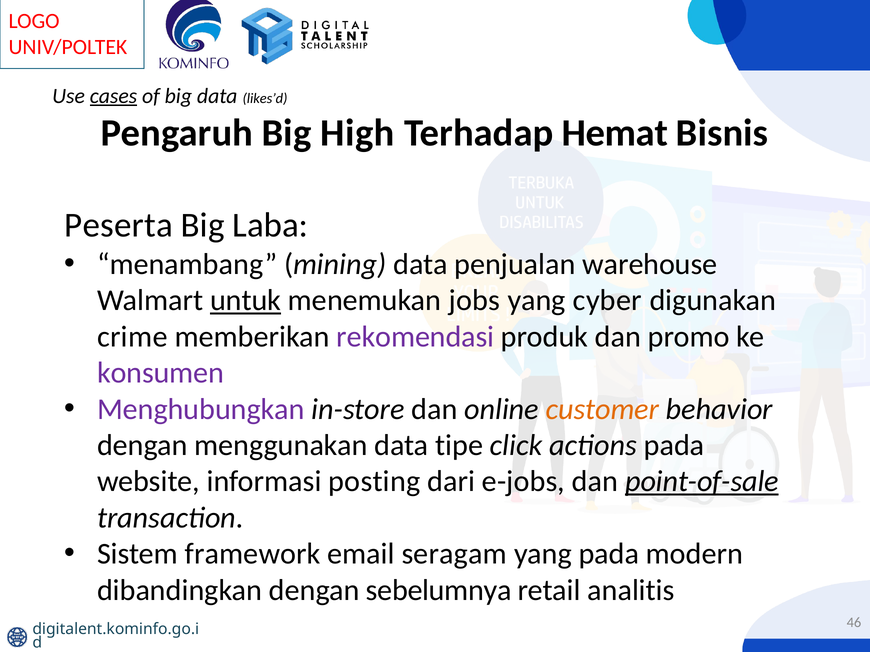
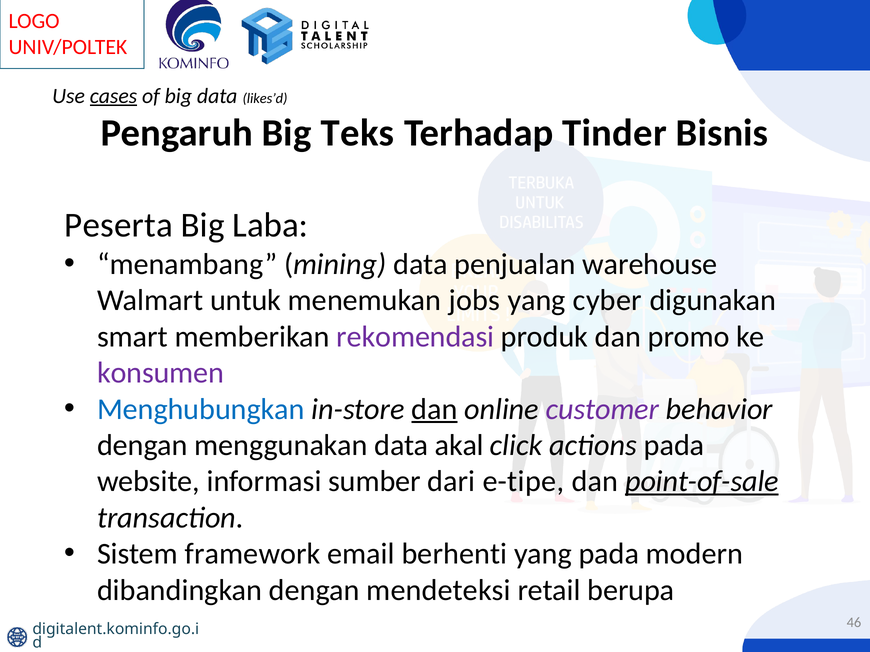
High: High -> Teks (358, 133)
Hemat: Hemat -> Tinder (615, 133)
untuk underline: present -> none (246, 301)
crime: crime -> smart (133, 337)
Menghubungkan colour: purple -> blue (201, 409)
dan underline: none -> present (434, 409)
customer colour: orange -> purple (602, 409)
tipe: tipe -> akal (459, 446)
posting: posting -> sumber (375, 482)
e-jobs: e-jobs -> e-tipe (523, 482)
seragam: seragam -> berhenti (454, 554)
sebelumnya: sebelumnya -> mendeteksi (439, 591)
analitis: analitis -> berupa (631, 591)
